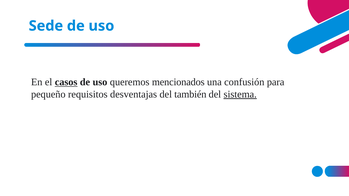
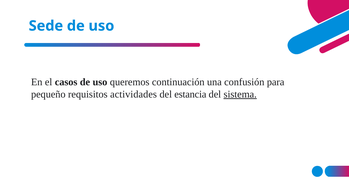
casos underline: present -> none (66, 82)
mencionados: mencionados -> continuación (178, 82)
desventajas: desventajas -> actividades (134, 94)
también: también -> estancia (190, 94)
